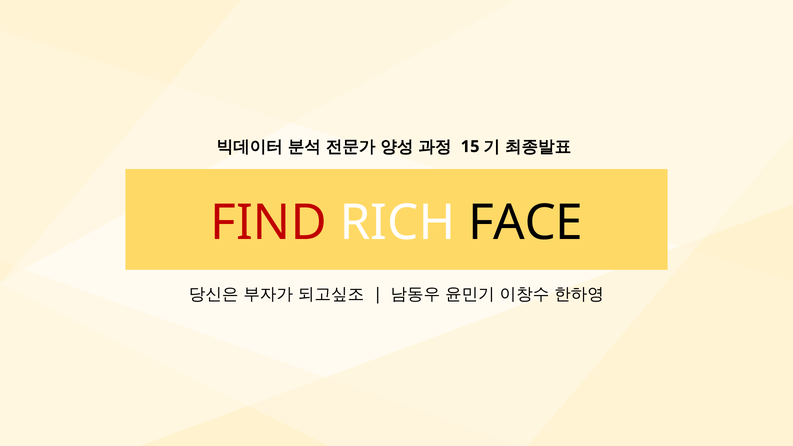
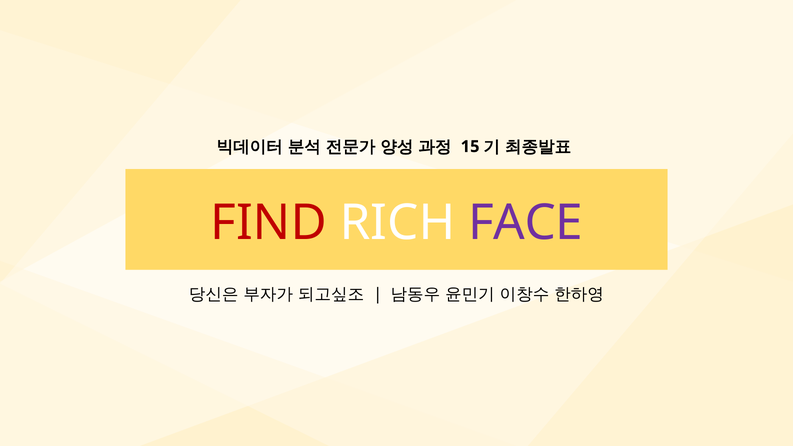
FACE colour: black -> purple (526, 223)
